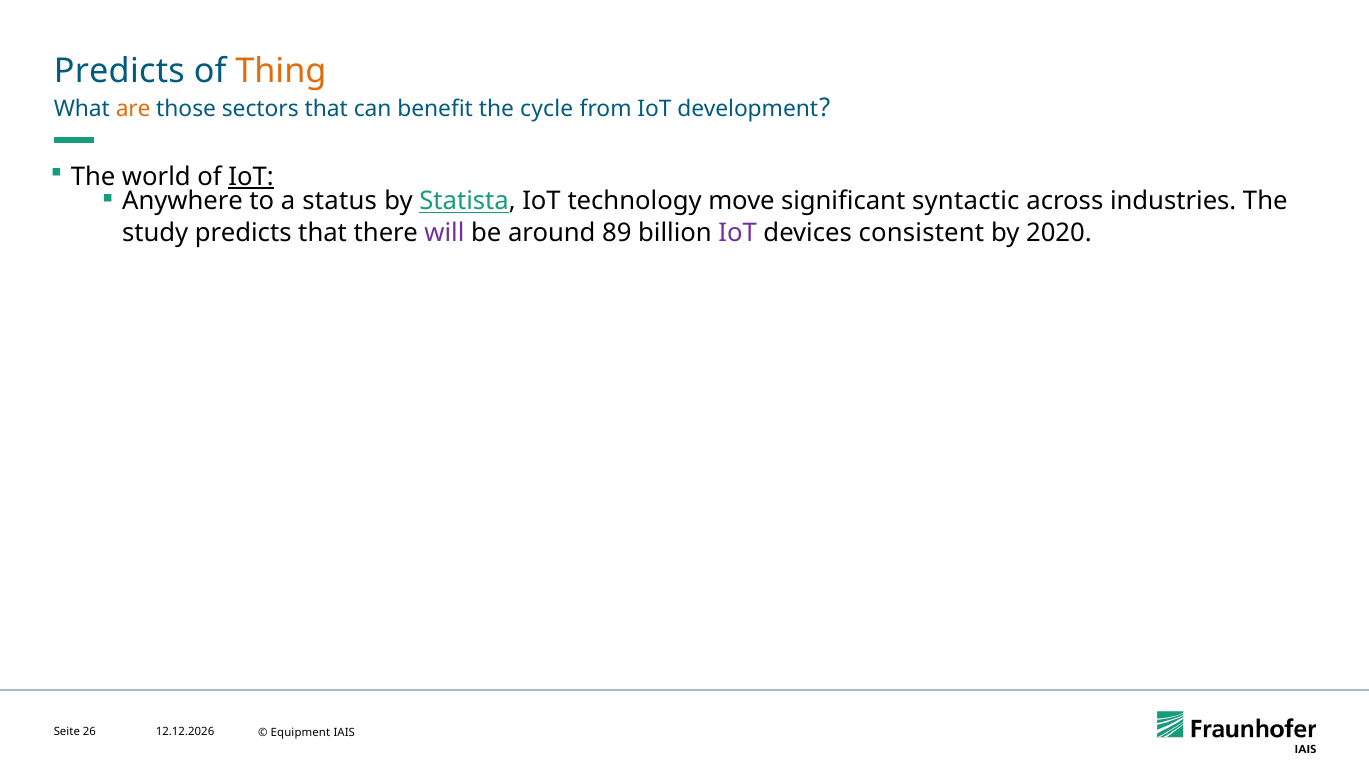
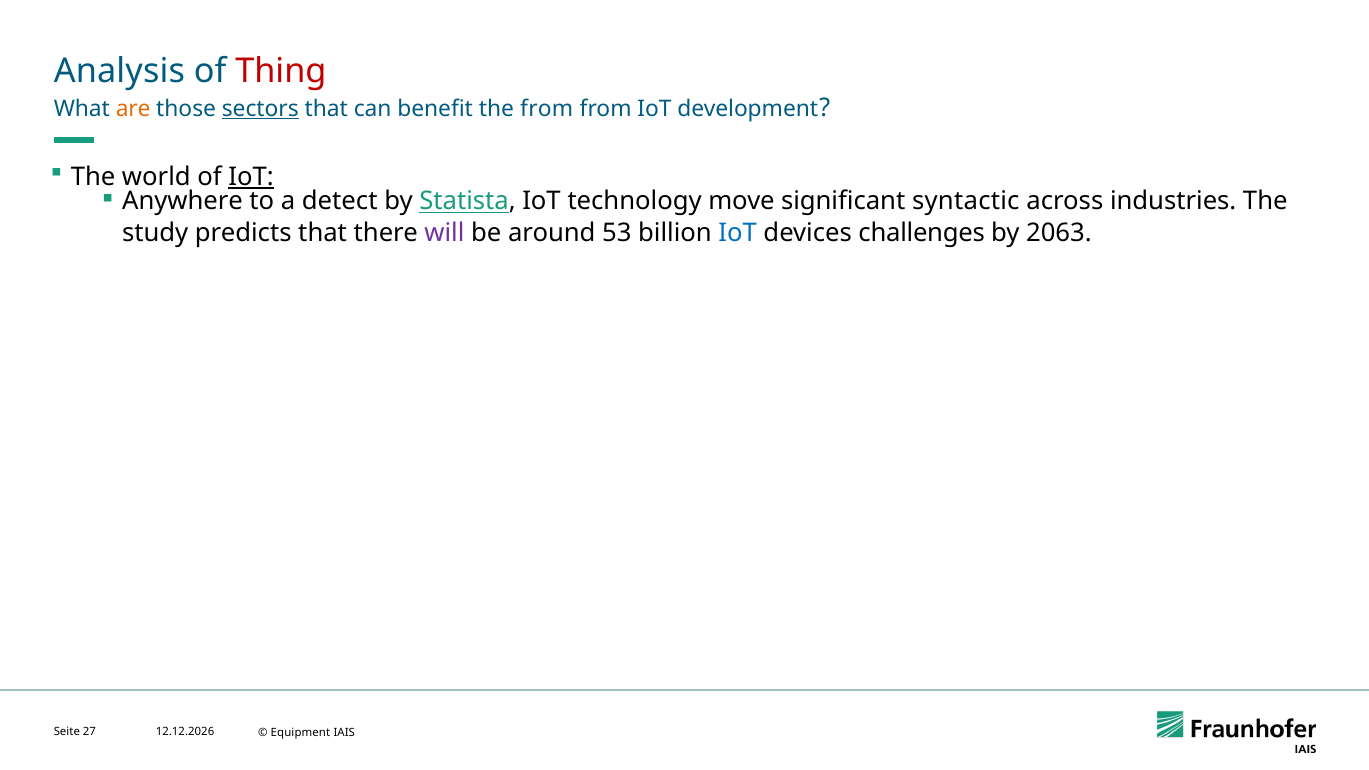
Predicts: Predicts -> Analysis (119, 71)
Thing colour: orange -> red (281, 71)
sectors underline: none -> present (260, 109)
the cycle: cycle -> from (547, 109)
status: status -> detect (340, 201)
89: 89 -> 53 (617, 233)
IoT colour: purple -> blue (738, 233)
consistent: consistent -> challenges (922, 233)
2020: 2020 -> 2063 (1059, 233)
26: 26 -> 27 (89, 732)
